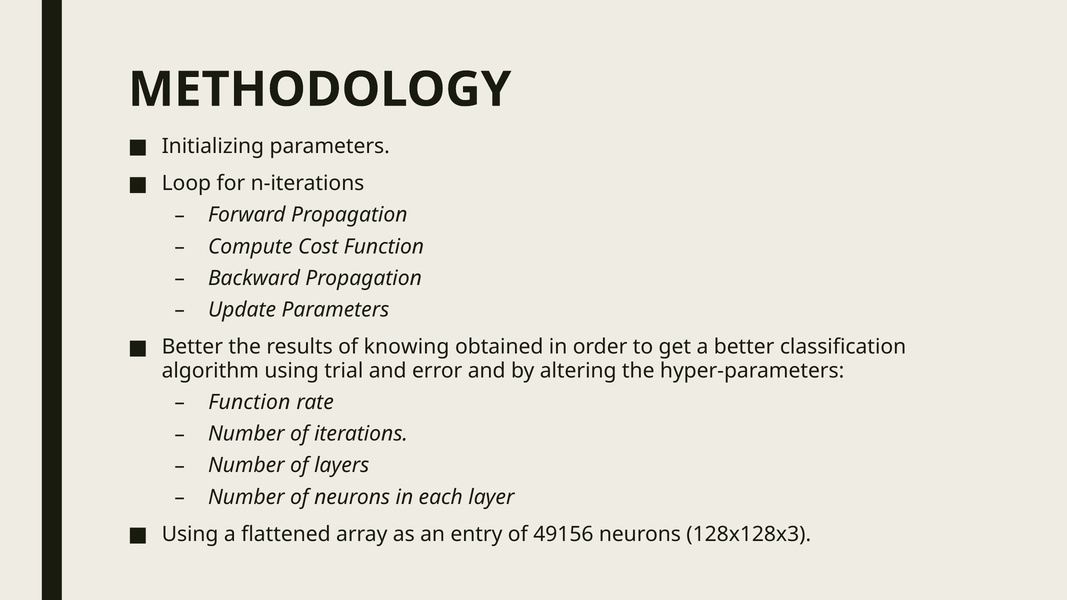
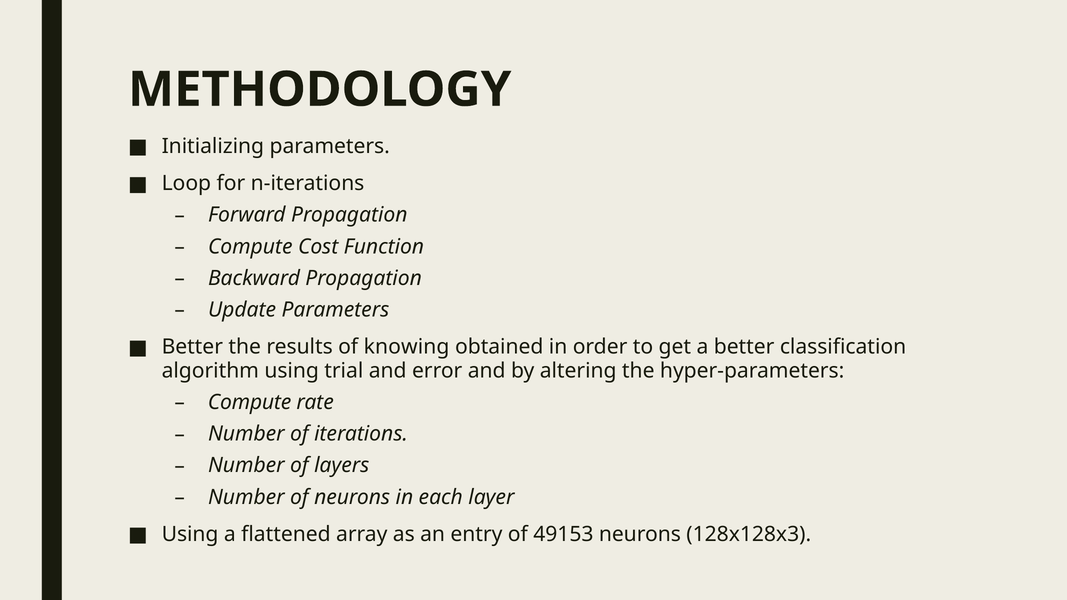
Function: Function -> Compute (250, 402)
49156: 49156 -> 49153 (563, 534)
